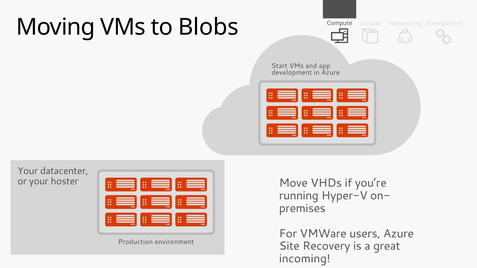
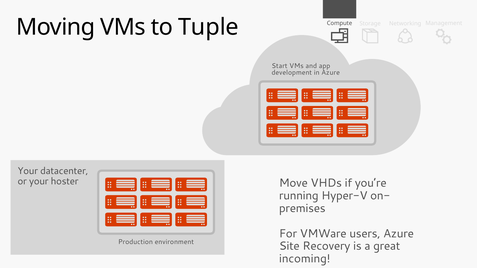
Blobs: Blobs -> Tuple (208, 27)
